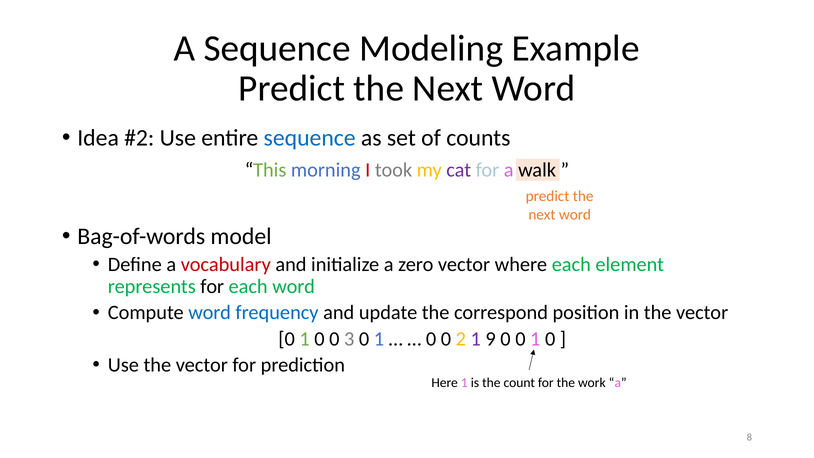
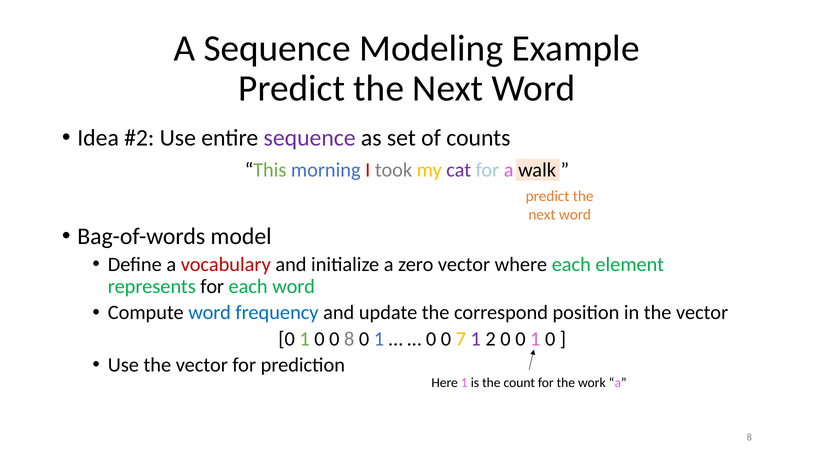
sequence colour: blue -> purple (310, 138)
0 3: 3 -> 8 (349, 339)
2: 2 -> 7 (461, 339)
9: 9 -> 2 (491, 339)
